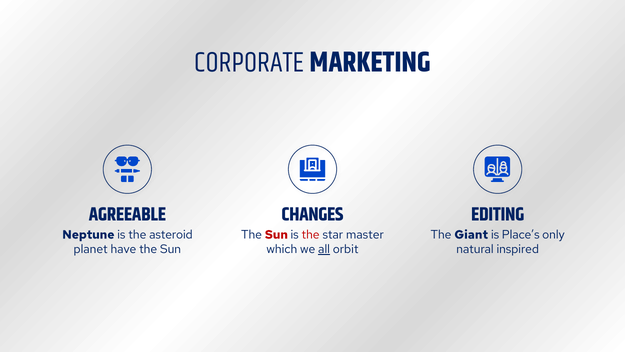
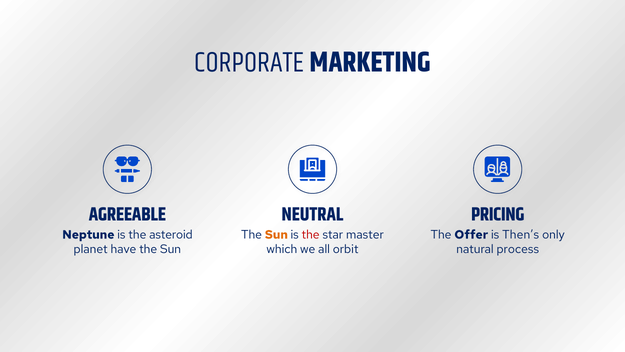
CHANGES: CHANGES -> NEUTRAL (312, 214)
EDITING: EDITING -> PRICING (498, 214)
Sun colour: red -> orange (276, 234)
Giant: Giant -> Offer (471, 234)
Place’s: Place’s -> Then’s (521, 234)
all underline: present -> none (324, 249)
inspired: inspired -> process (518, 249)
